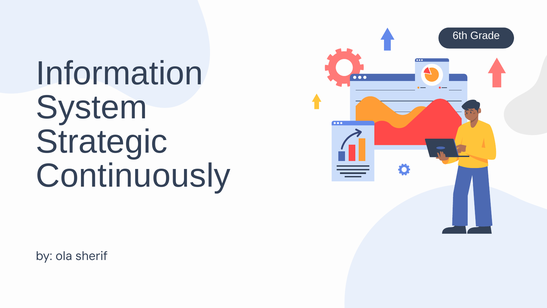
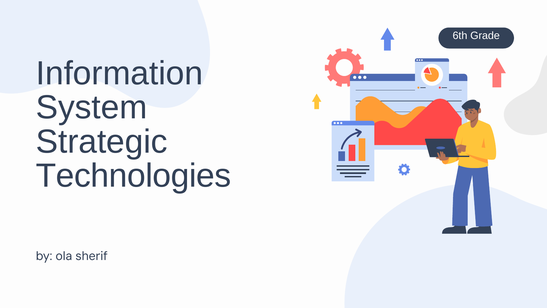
Continuously: Continuously -> Technologies (133, 176)
